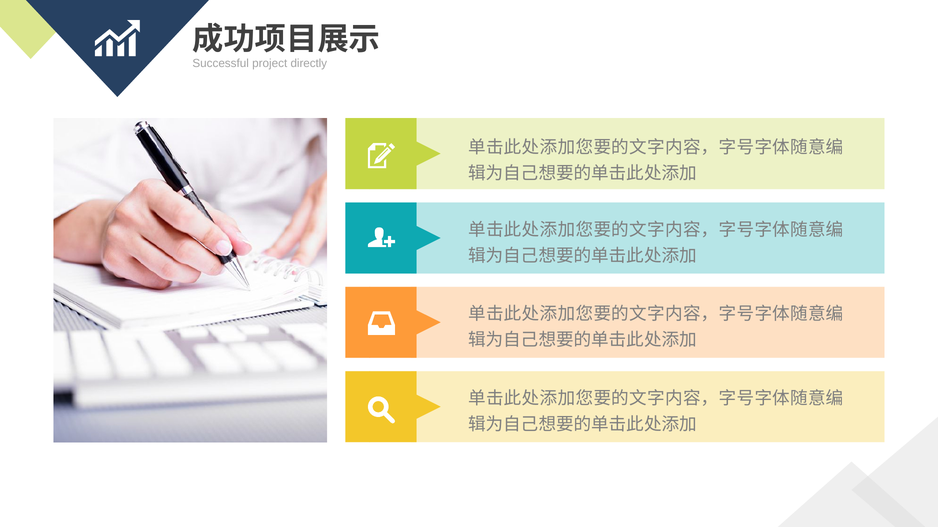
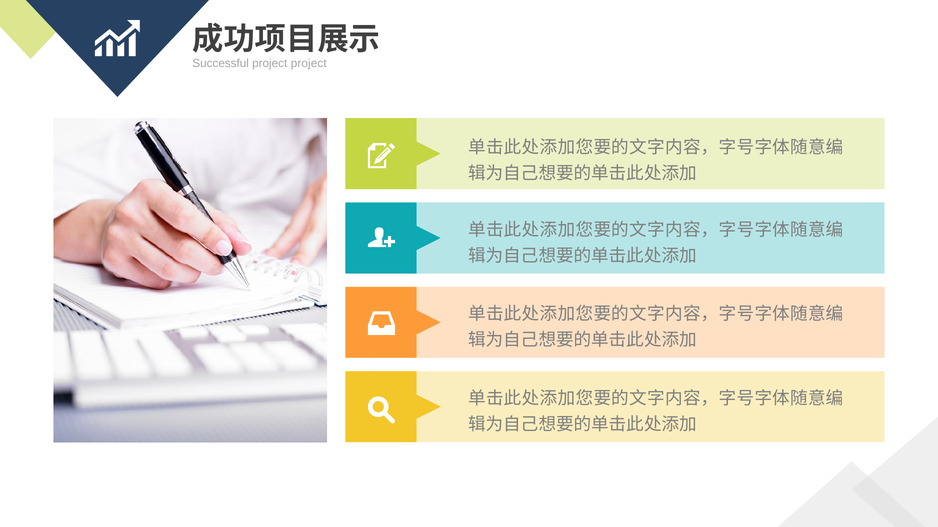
project directly: directly -> project (309, 64)
